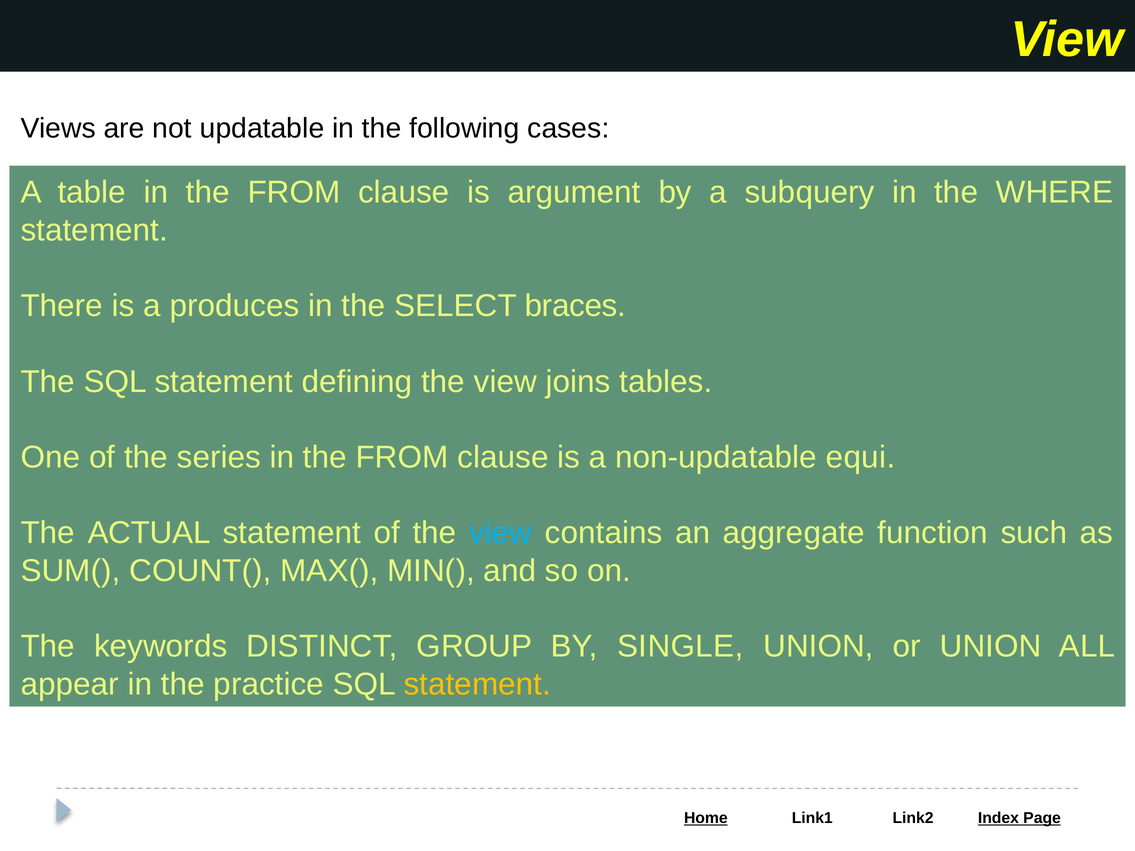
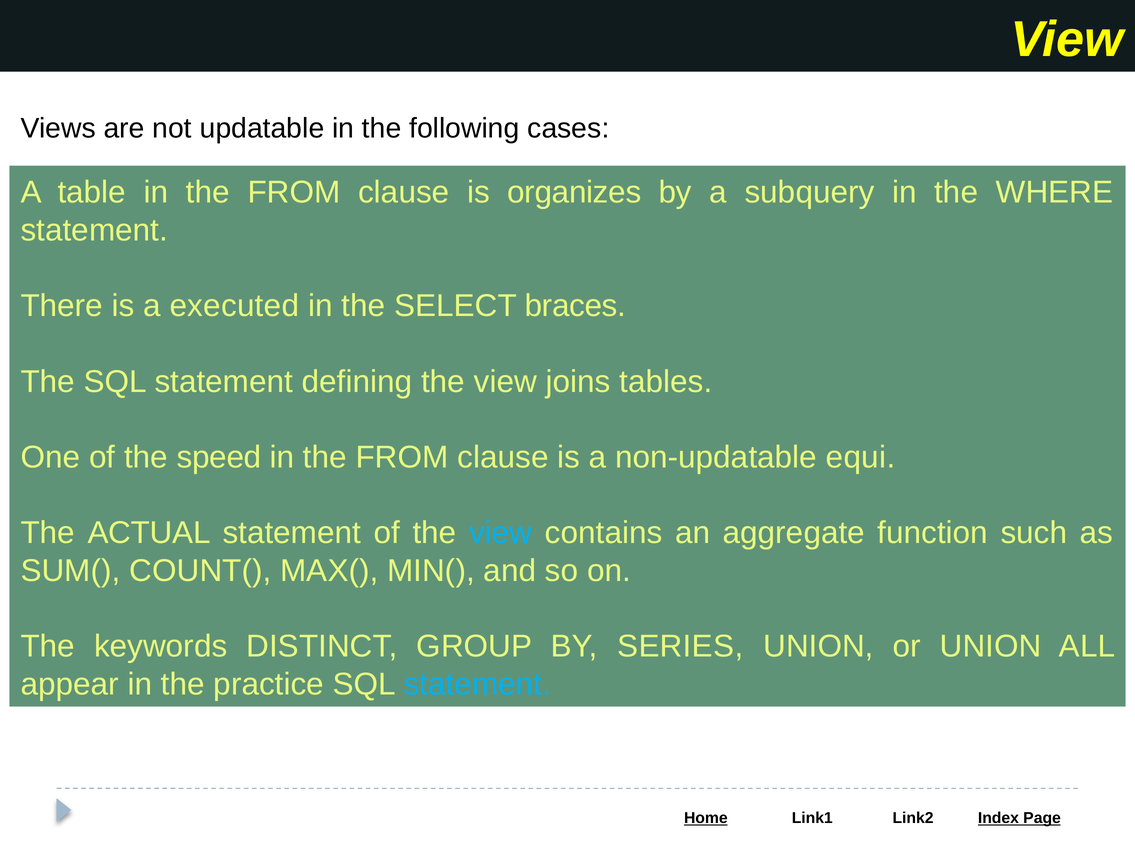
argument: argument -> organizes (574, 193)
produces: produces -> executed (234, 306)
series: series -> speed (219, 457)
SINGLE: SINGLE -> SERIES (680, 647)
statement colour: yellow -> light blue (477, 685)
